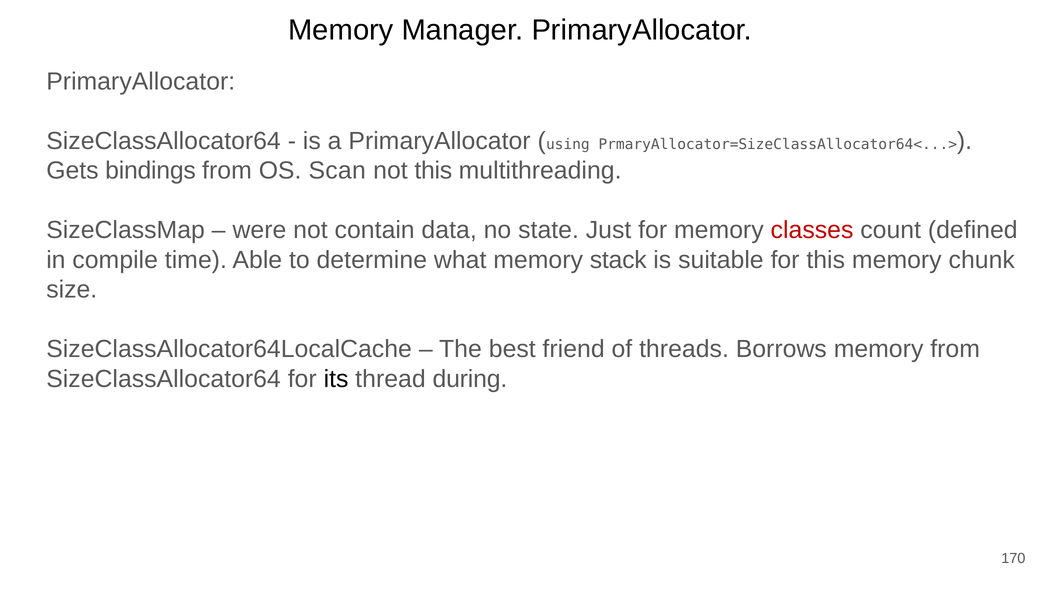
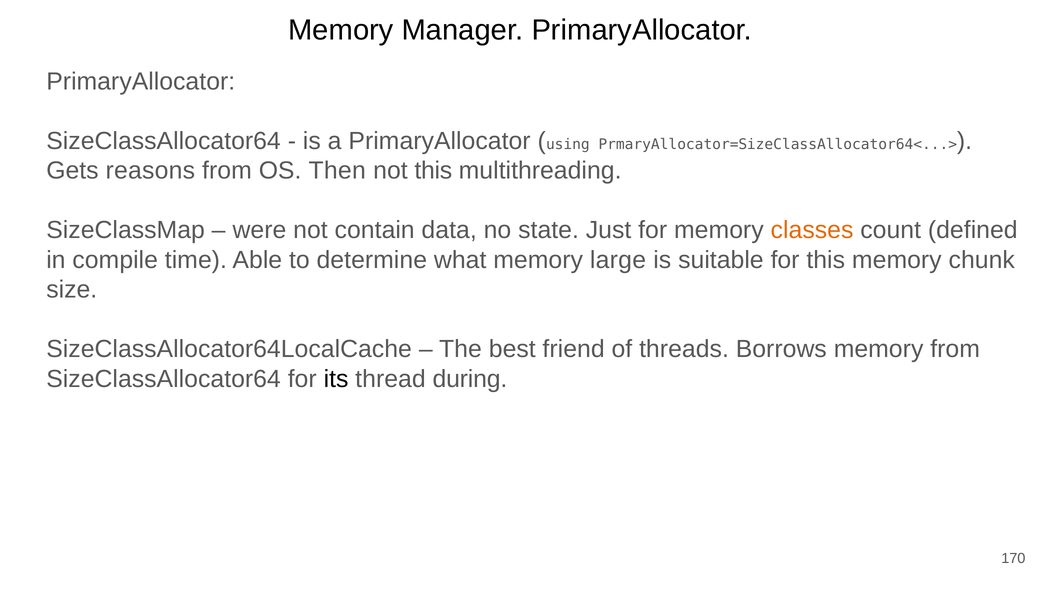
bindings: bindings -> reasons (150, 171)
Scan: Scan -> Then (337, 171)
classes colour: red -> orange (812, 230)
stack: stack -> large (618, 260)
